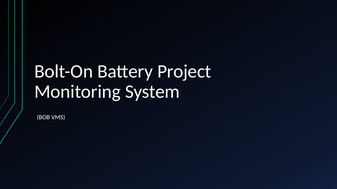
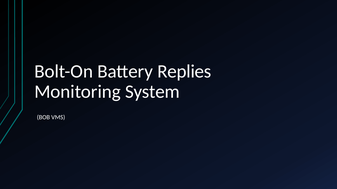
Project: Project -> Replies (184, 72)
